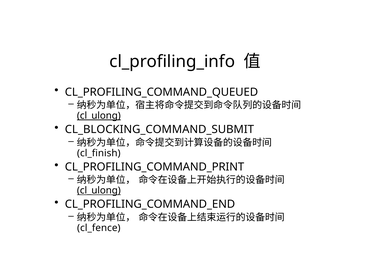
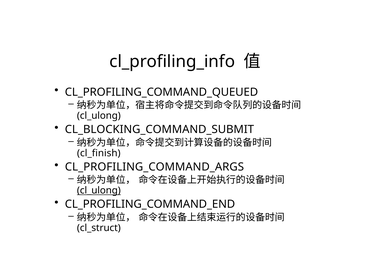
cl_ulong underline: present -> none (99, 116)
CL_PROFILING_COMMAND_PRINT: CL_PROFILING_COMMAND_PRINT -> CL_PROFILING_COMMAND_ARGS (154, 167)
cl_fence: cl_fence -> cl_struct (99, 228)
